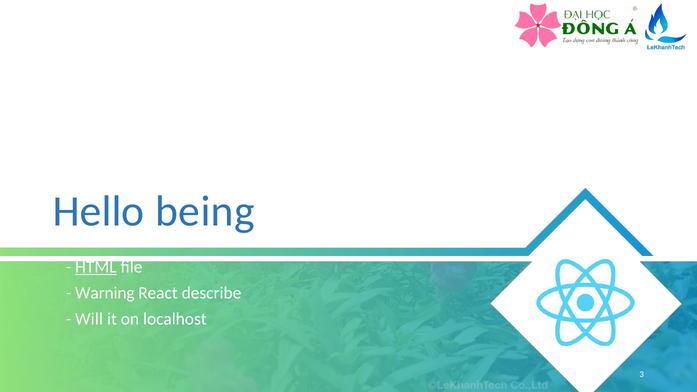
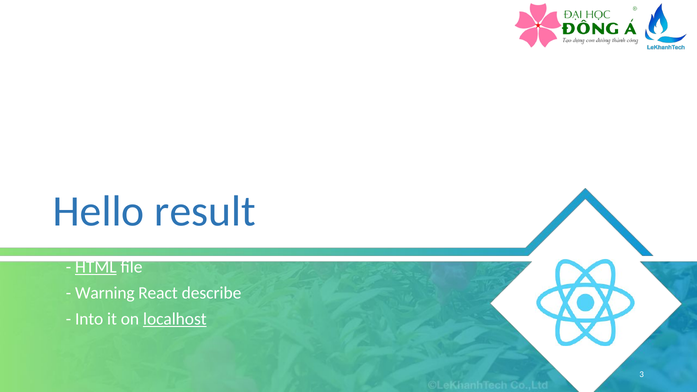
being: being -> result (205, 212)
Will: Will -> Into (89, 319)
localhost underline: none -> present (175, 319)
